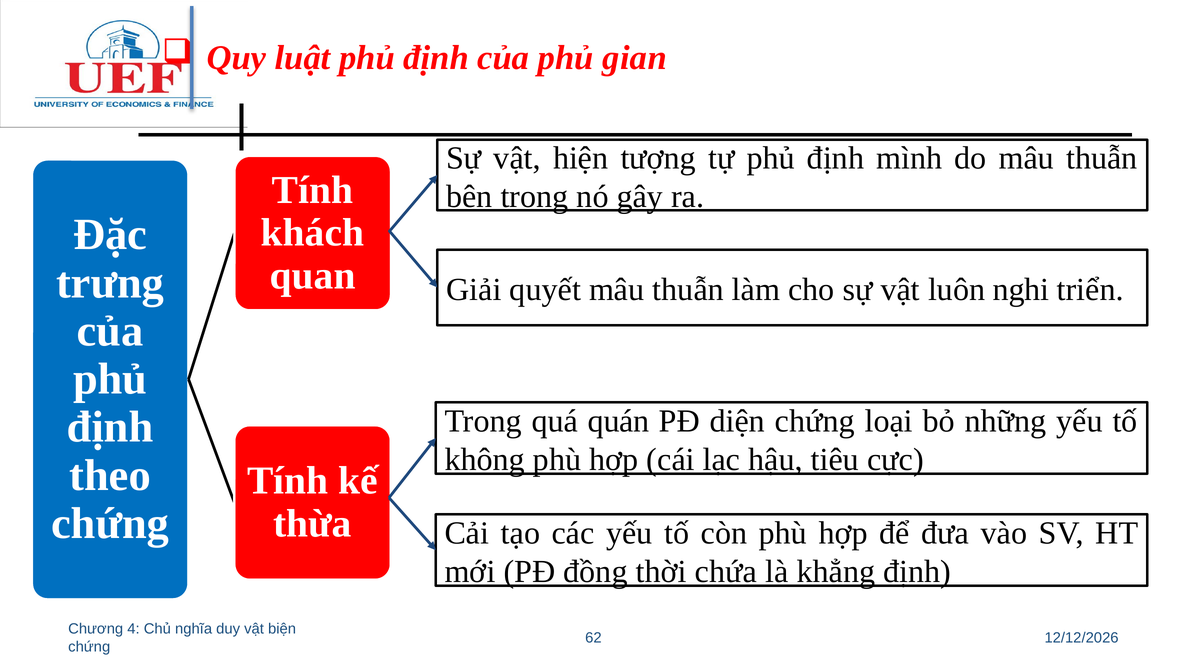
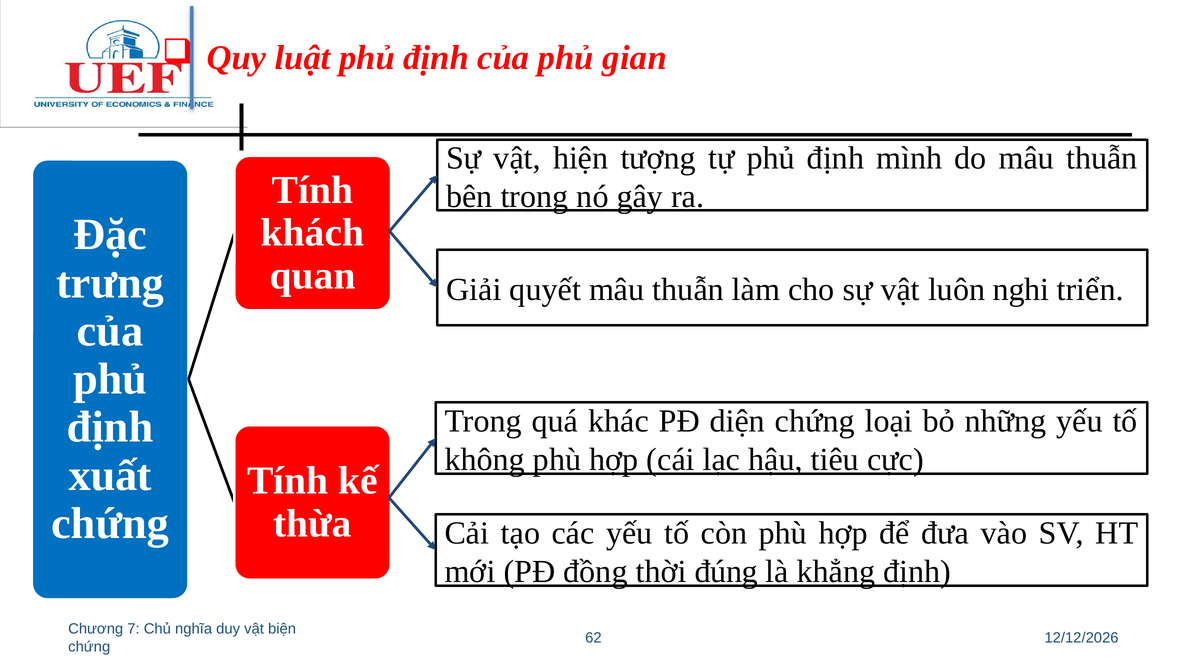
quán: quán -> khác (618, 421)
theo: theo -> xuất (110, 475)
chứa: chứa -> đúng (726, 571)
4: 4 -> 7 (133, 629)
